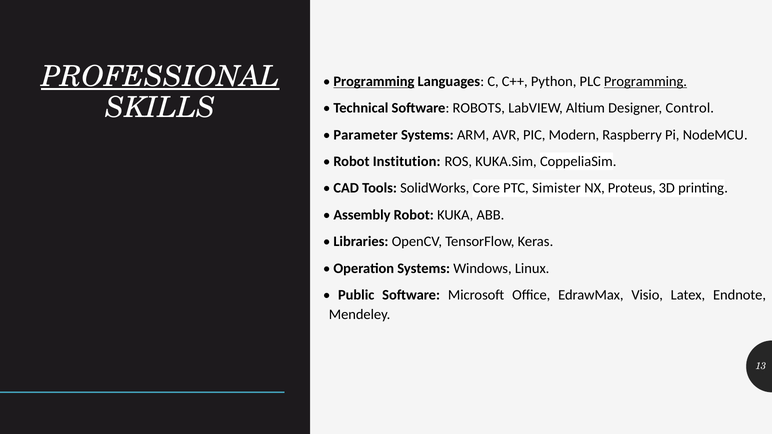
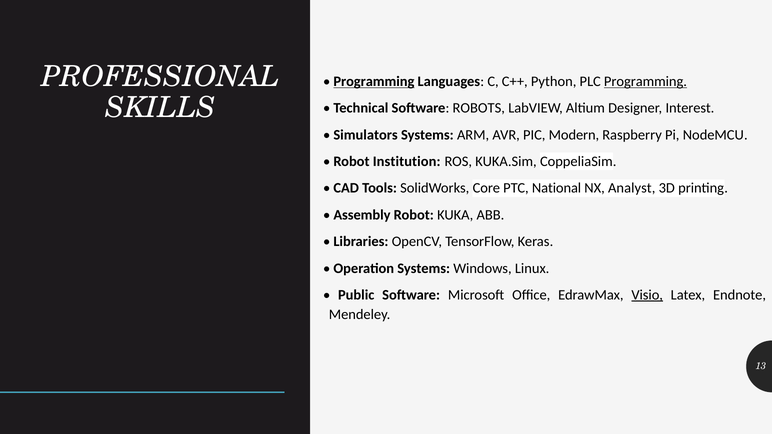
PROFESSIONAL underline: present -> none (160, 77)
Control: Control -> Interest (690, 108)
Parameter: Parameter -> Simulators (366, 135)
Simister: Simister -> National (557, 188)
Proteus: Proteus -> Analyst (632, 188)
Visio underline: none -> present (647, 295)
